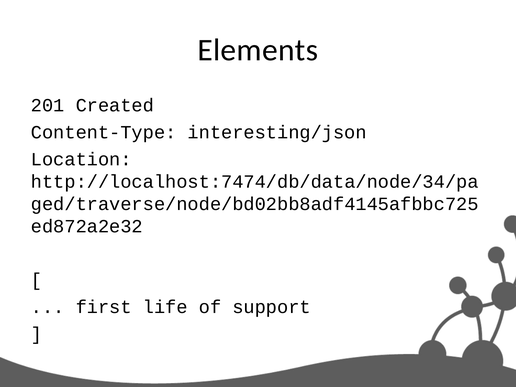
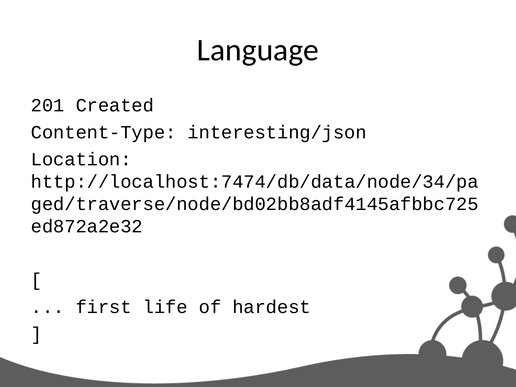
Elements: Elements -> Language (258, 50)
support: support -> hardest (272, 307)
